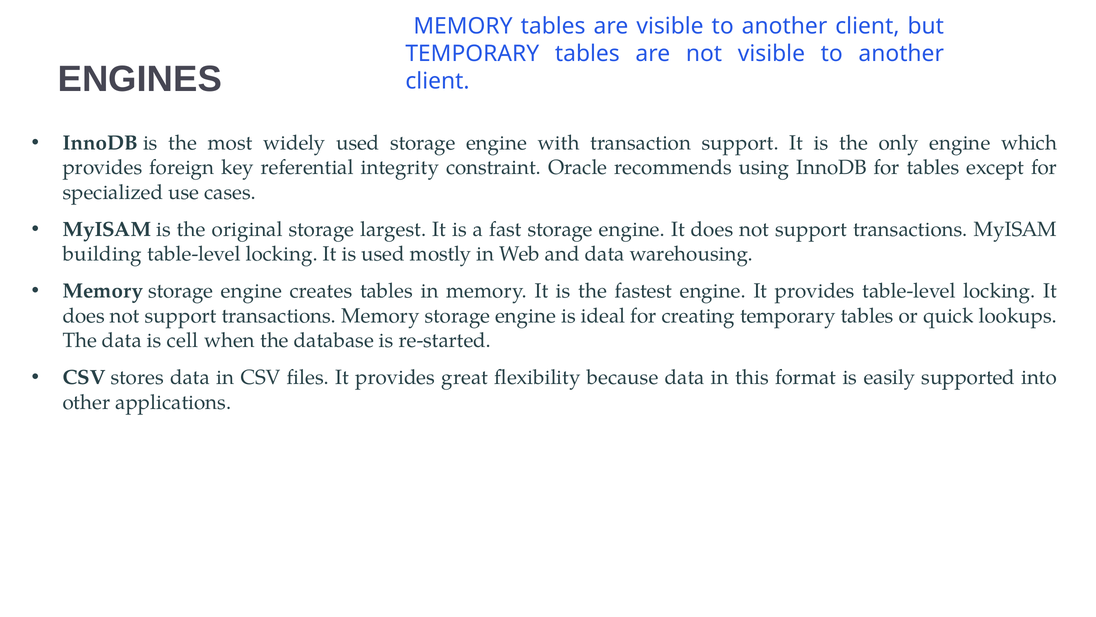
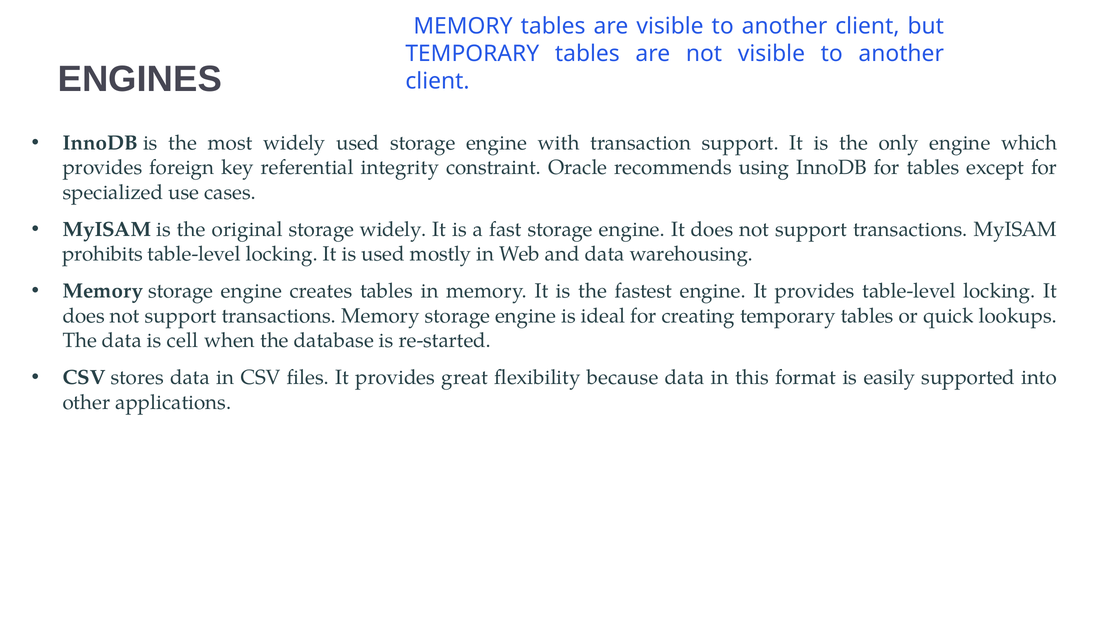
storage largest: largest -> widely (393, 229)
building: building -> prohibits (103, 254)
